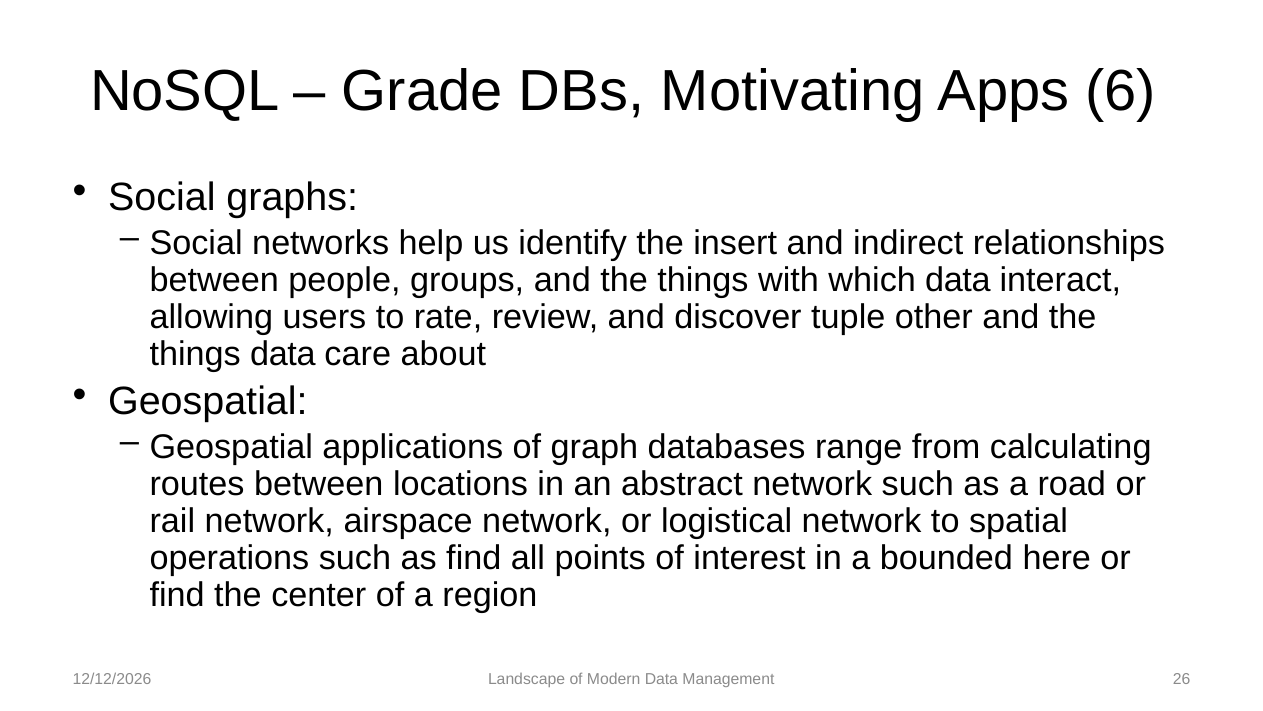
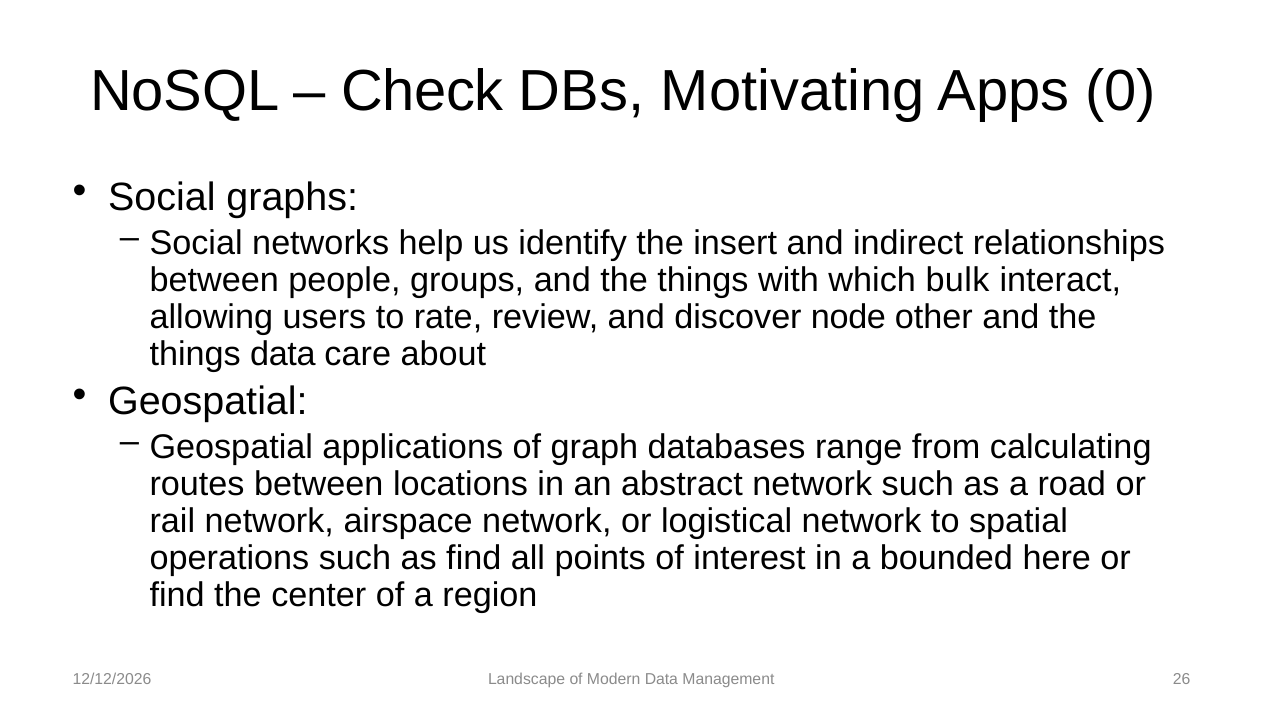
Grade: Grade -> Check (423, 92)
6: 6 -> 0 (1121, 92)
which data: data -> bulk (958, 280)
tuple: tuple -> node (848, 317)
